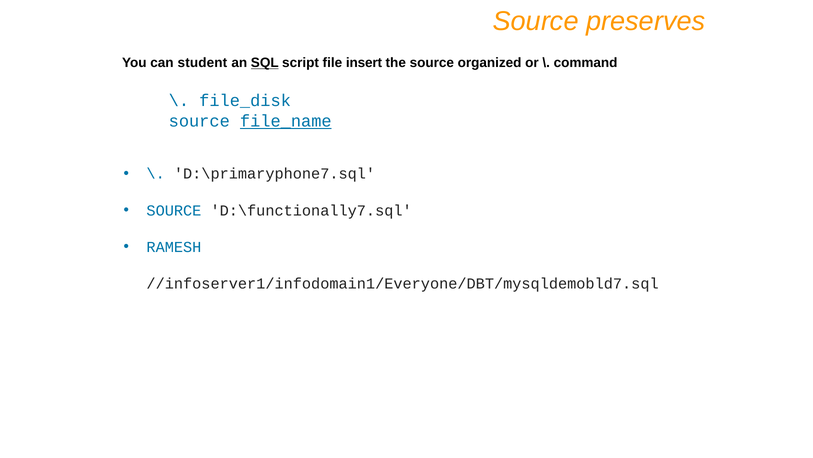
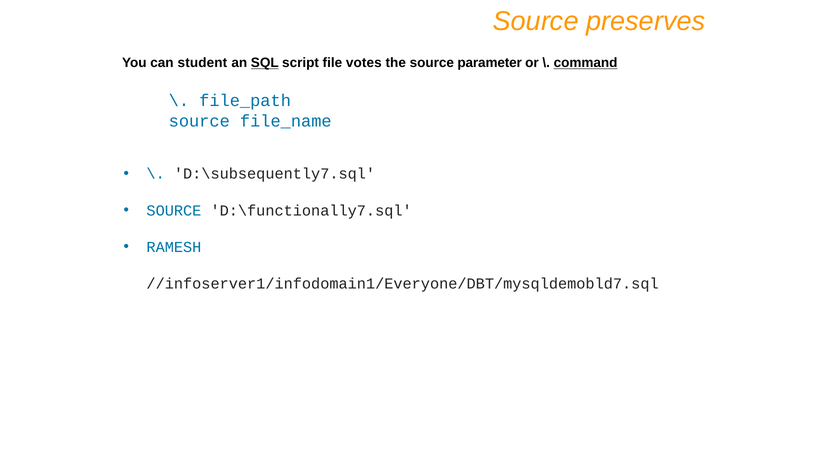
insert: insert -> votes (364, 63)
organized: organized -> parameter (490, 63)
command underline: none -> present (586, 63)
file_disk: file_disk -> file_path (245, 101)
file_name underline: present -> none (286, 121)
D:\primaryphone7.sql: D:\primaryphone7.sql -> D:\subsequently7.sql (275, 174)
